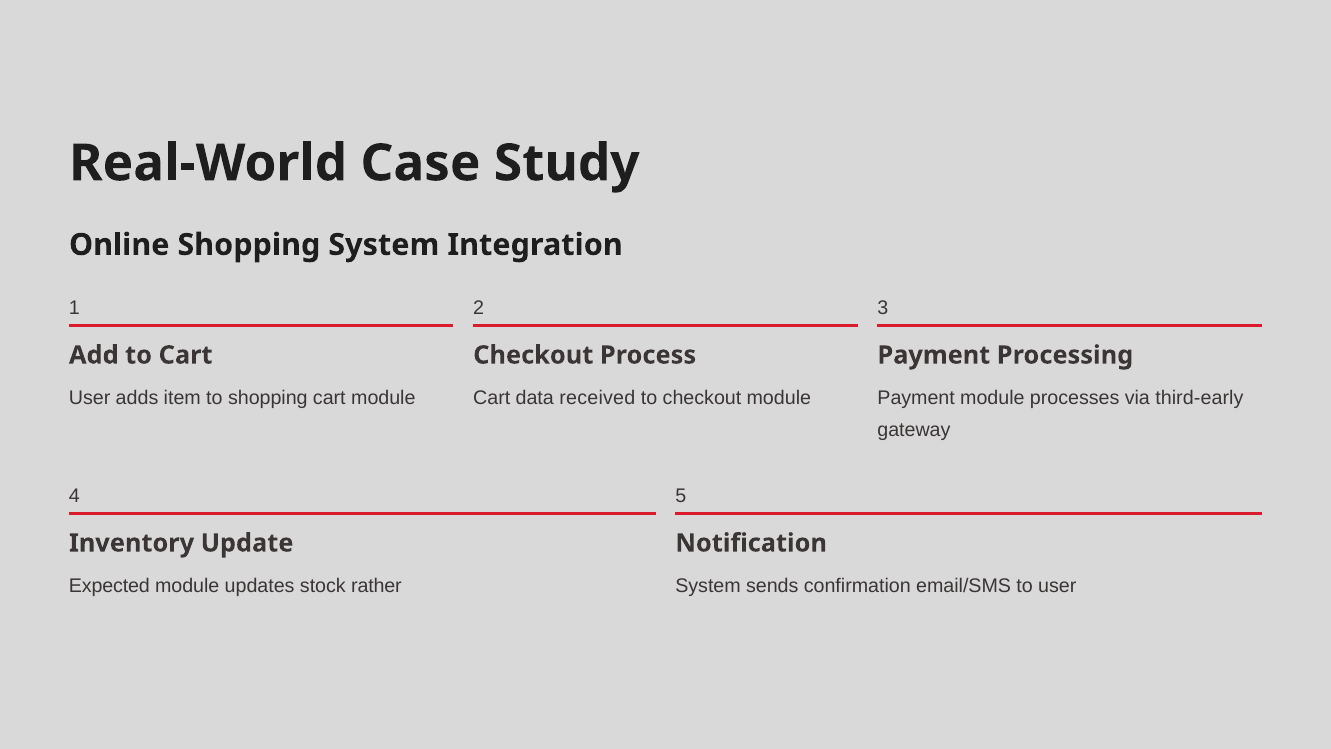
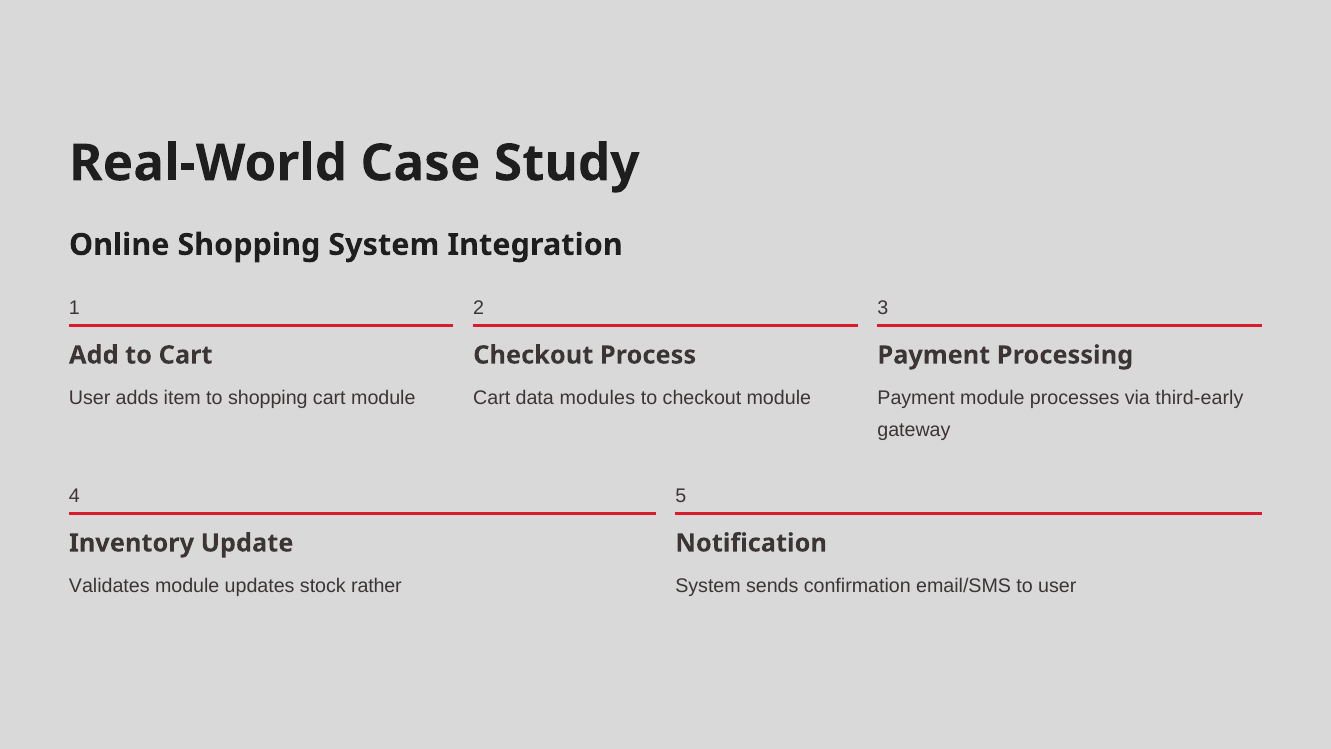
received: received -> modules (597, 398)
Expected: Expected -> Validates (109, 586)
